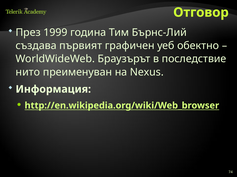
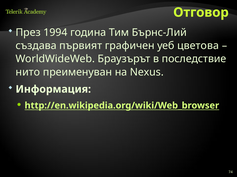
1999: 1999 -> 1994 (55, 33)
обектно: обектно -> цветова (198, 46)
